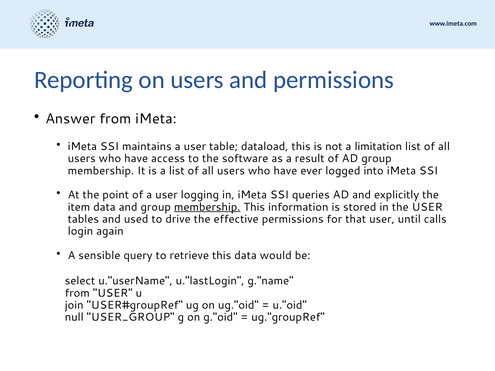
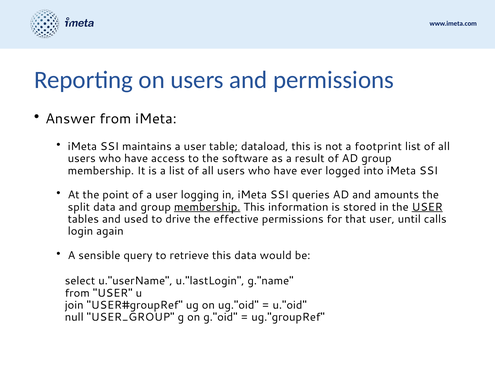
limitation: limitation -> footprint (378, 146)
explicitly: explicitly -> amounts (397, 195)
item: item -> split (79, 207)
USER underline: none -> present (427, 207)
